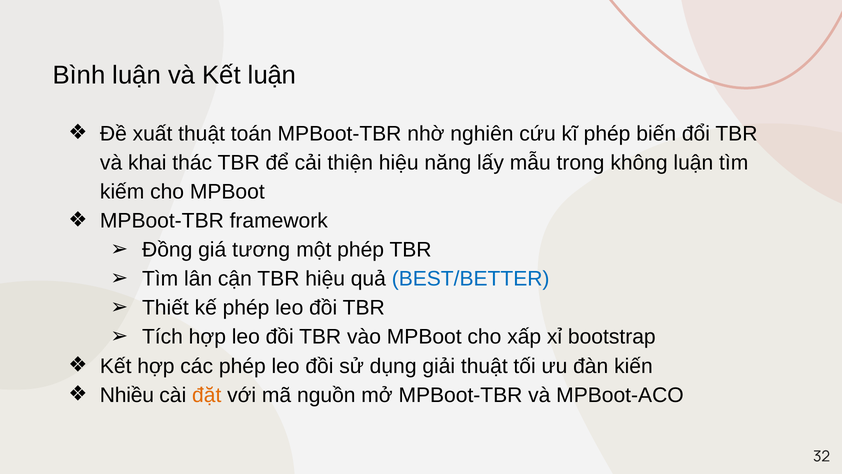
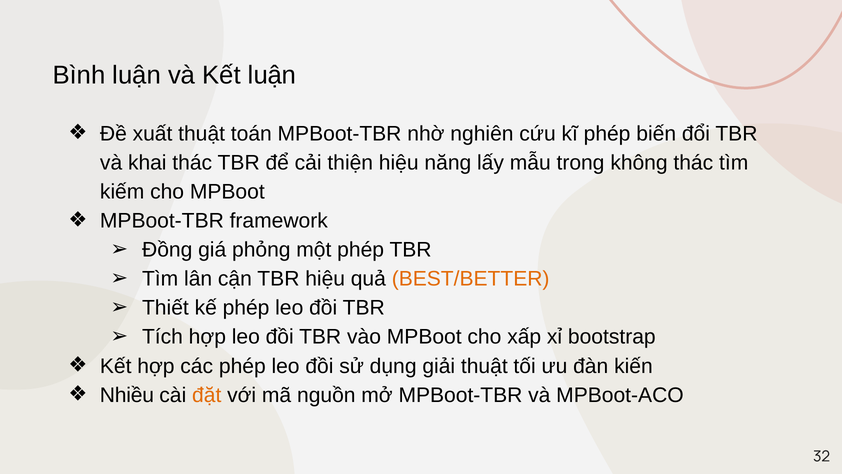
không luận: luận -> thác (693, 163)
tương: tương -> phỏng (261, 250)
BEST/BETTER colour: blue -> orange (471, 279)
